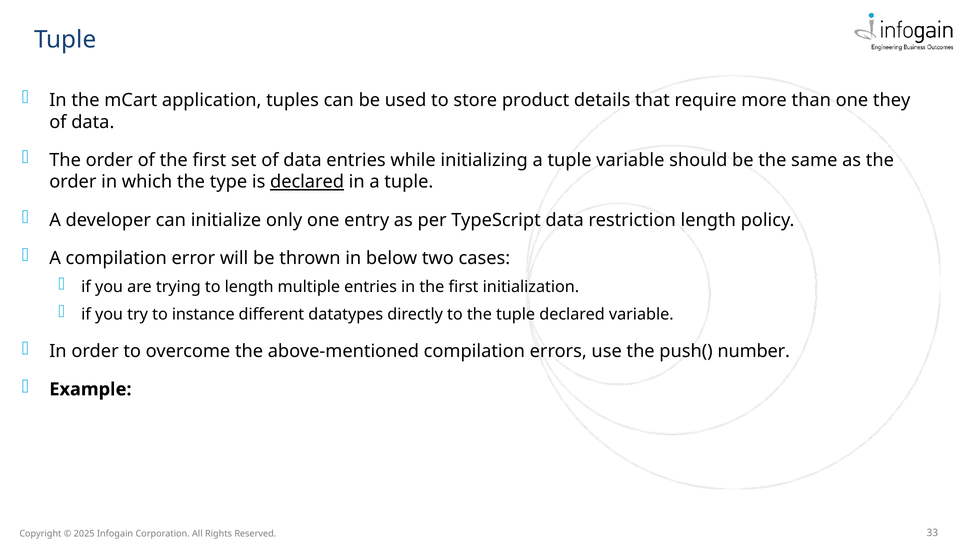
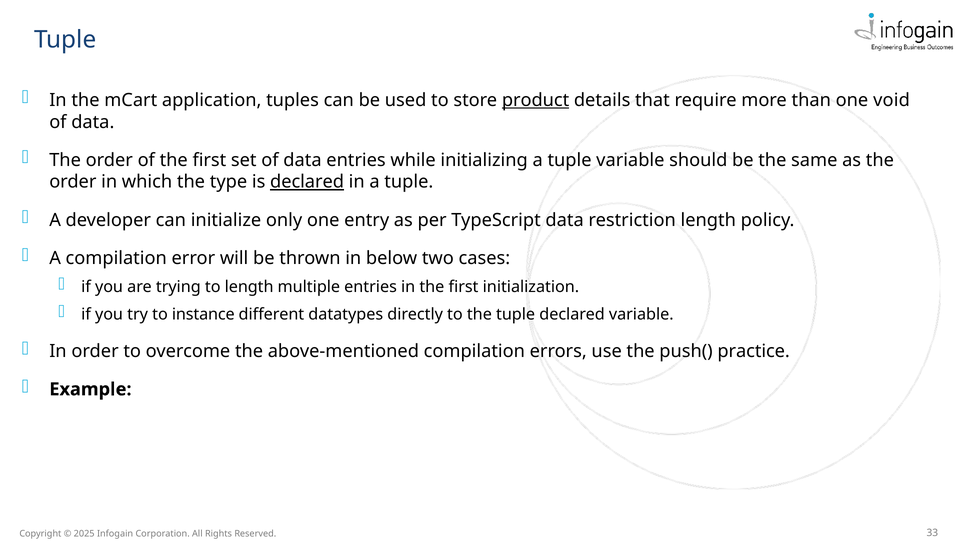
product underline: none -> present (536, 100)
they: they -> void (892, 100)
number: number -> practice (754, 351)
